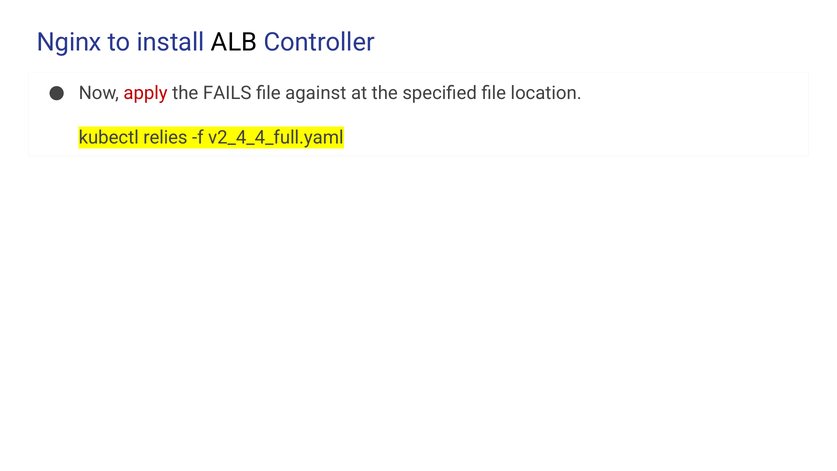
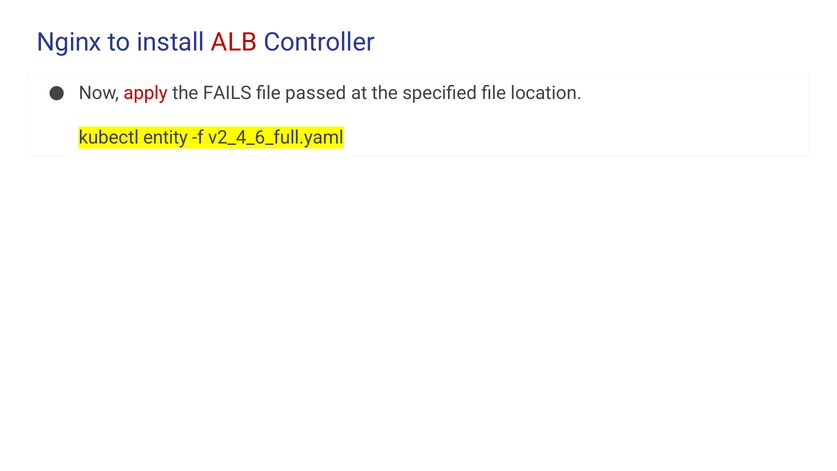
ALB colour: black -> red (234, 42)
against: against -> passed (316, 93)
relies: relies -> entity (166, 138)
v2_4_4_full.yaml: v2_4_4_full.yaml -> v2_4_6_full.yaml (276, 138)
